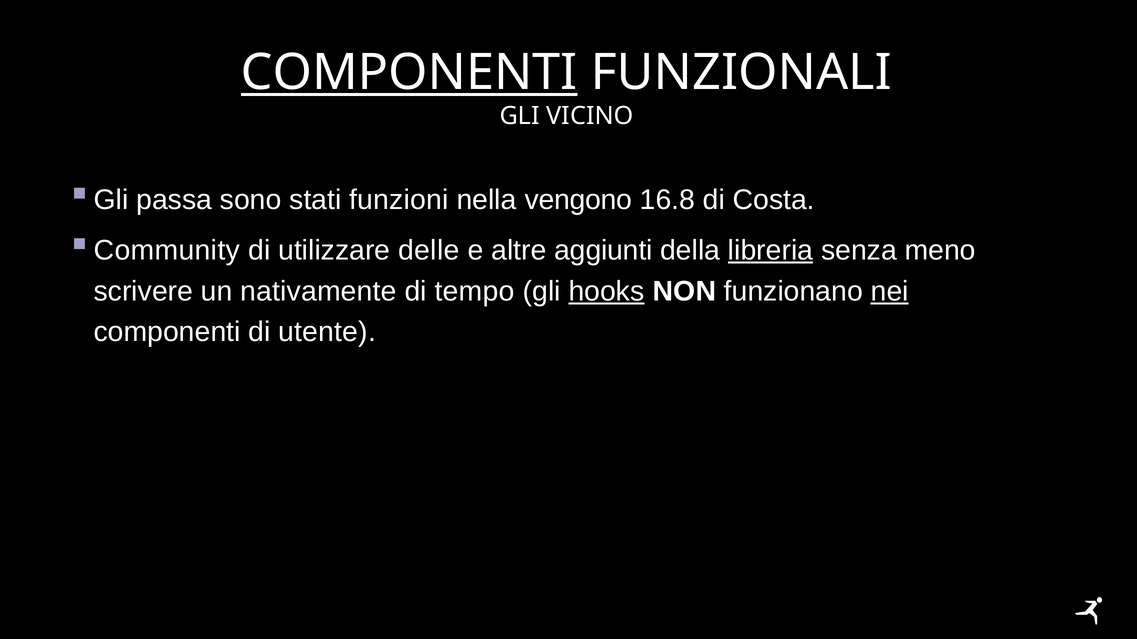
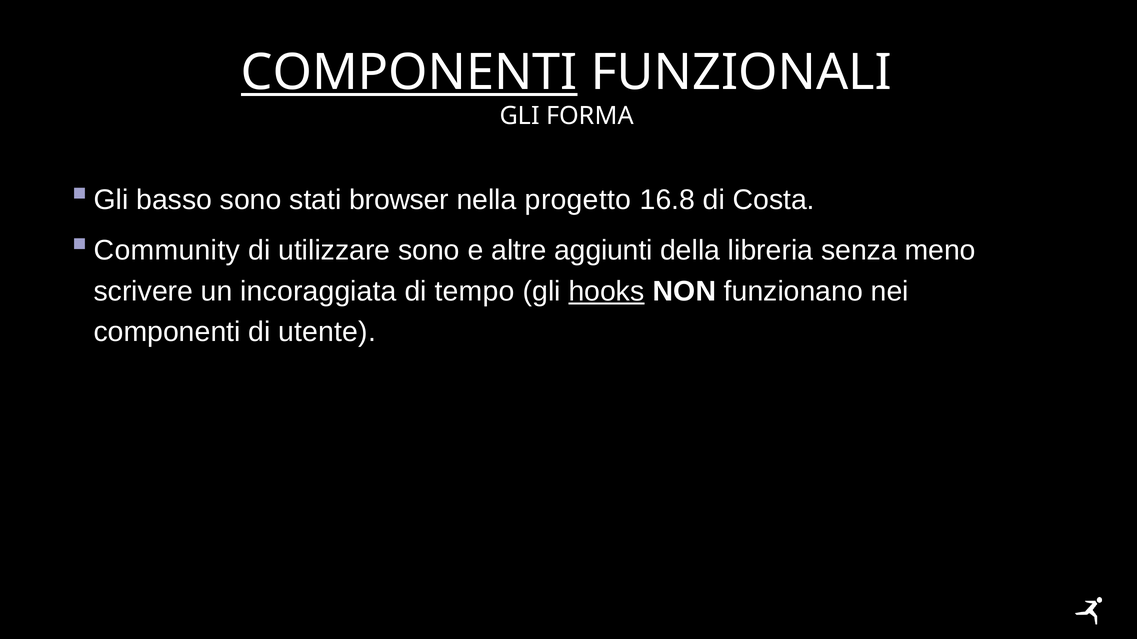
VICINO: VICINO -> FORMA (590, 116)
passa: passa -> basso (174, 200)
funzioni: funzioni -> browser (399, 200)
vengono: vengono -> progetto (578, 200)
utilizzare delle: delle -> sono (429, 251)
libreria underline: present -> none (771, 251)
nativamente: nativamente -> incoraggiata (319, 291)
nei underline: present -> none (890, 291)
